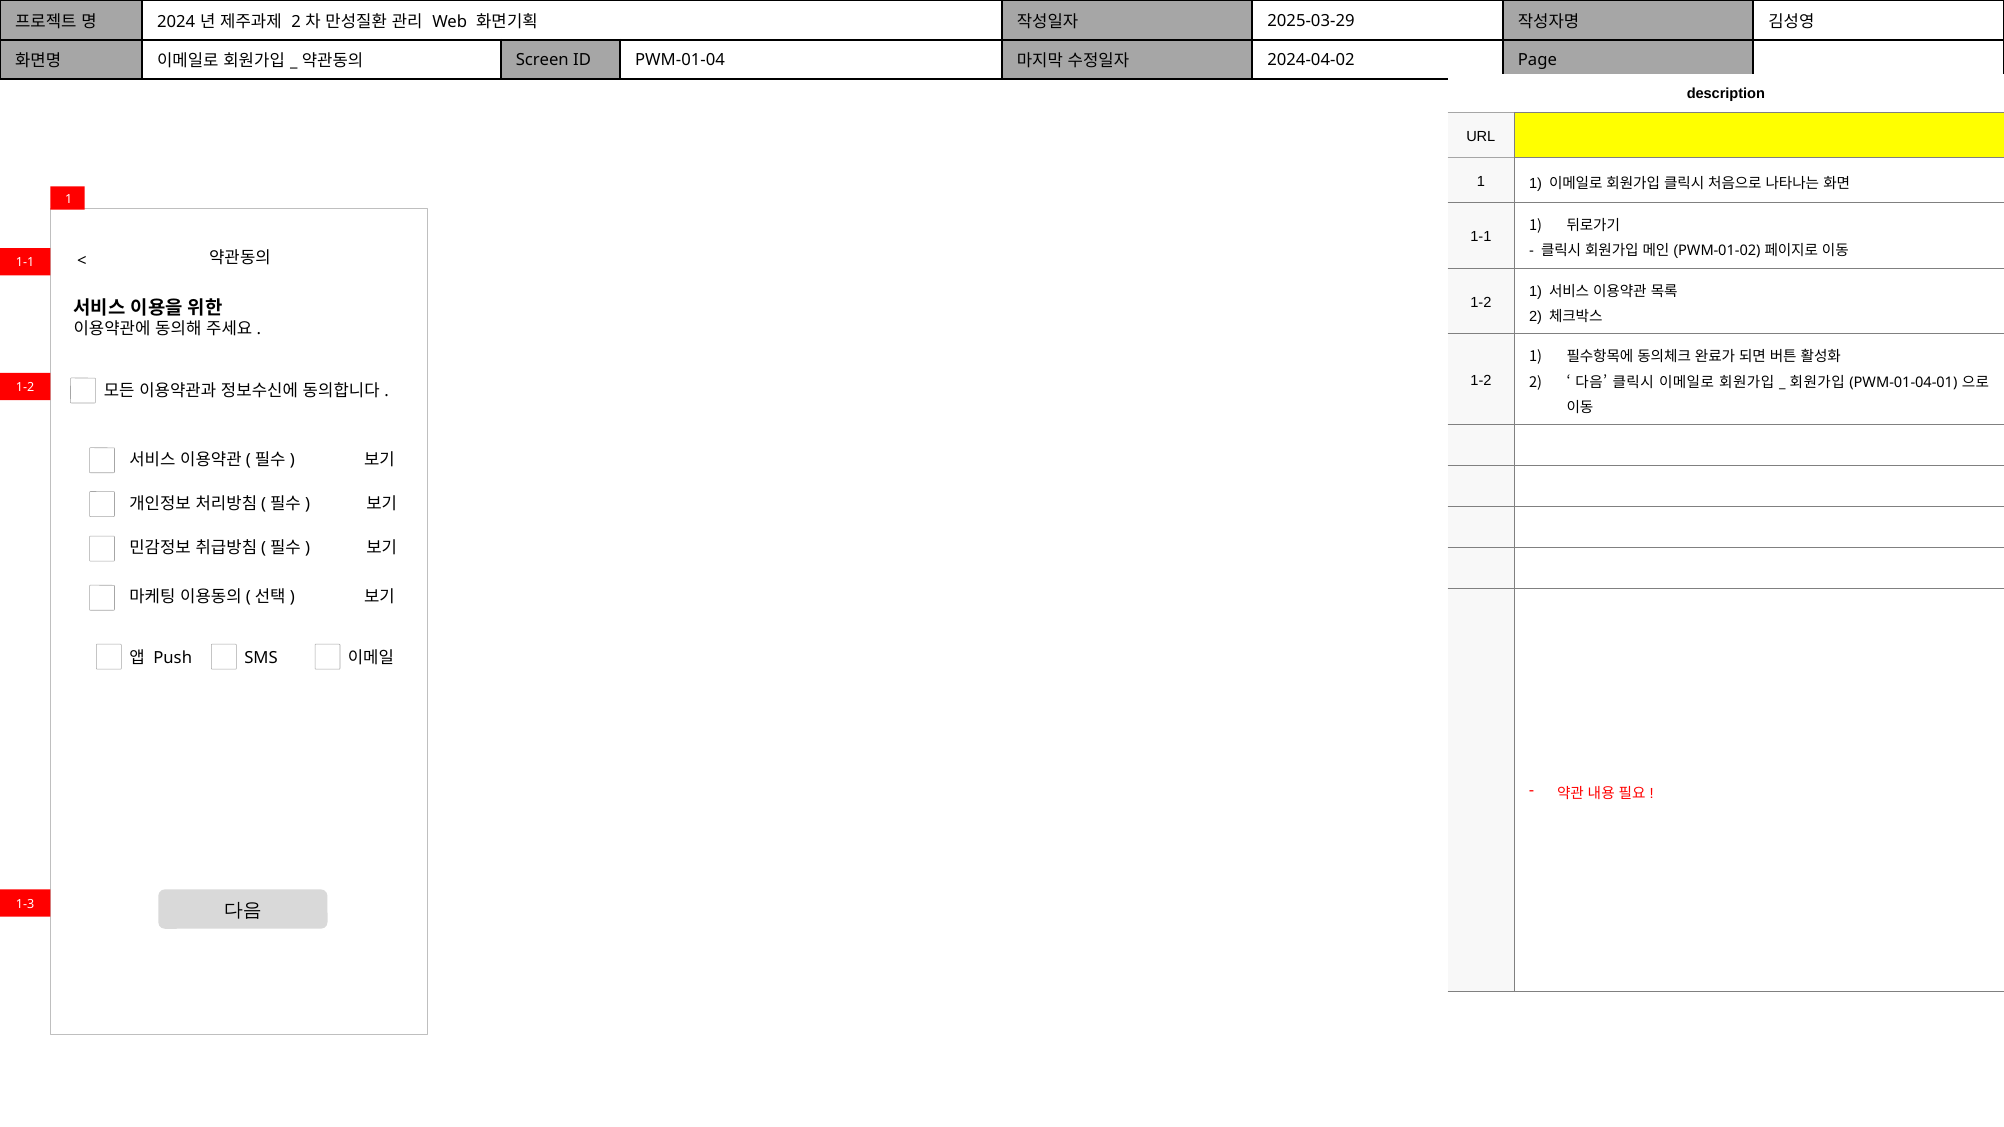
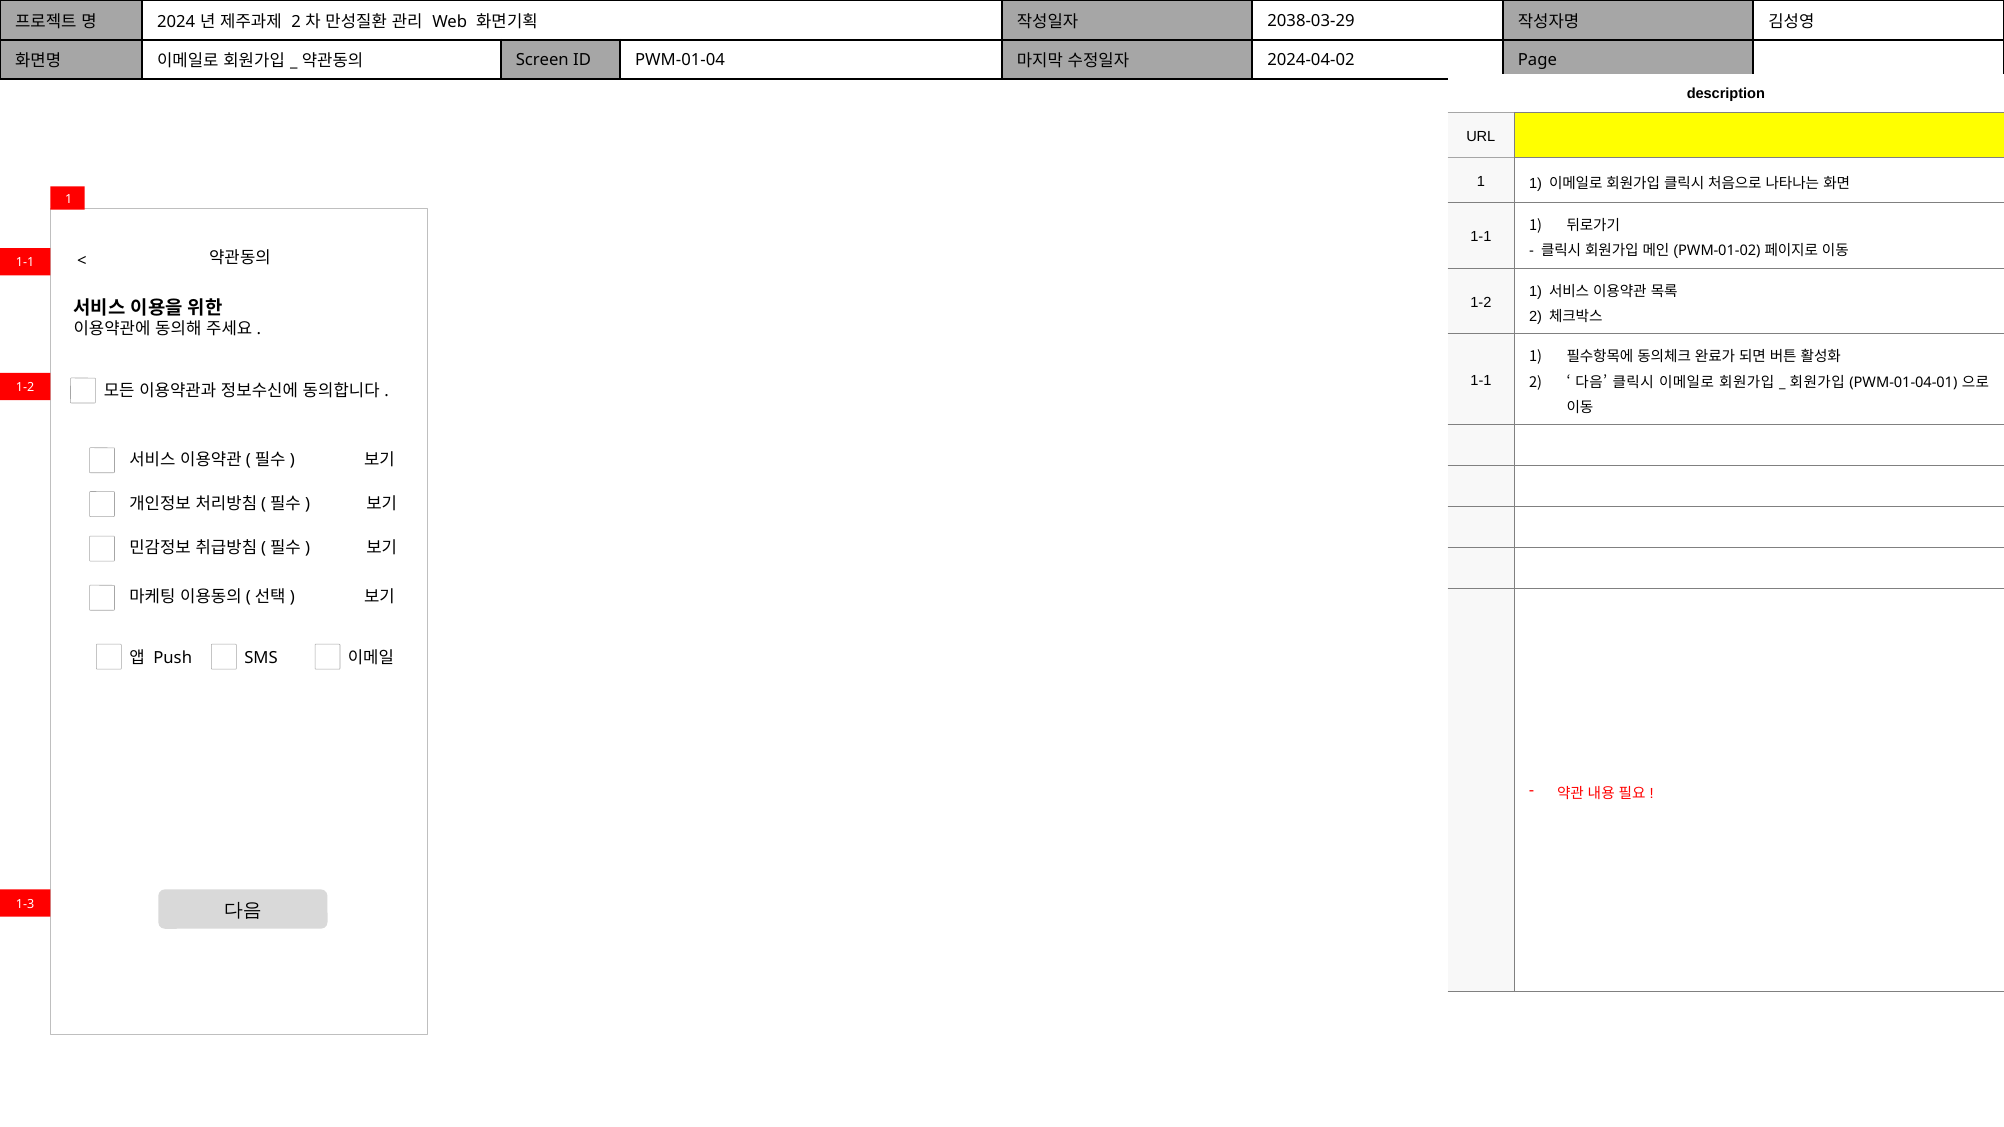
2025-03-29: 2025-03-29 -> 2038-03-29 (1311, 21)
1-2: 1-2 -> 1-1 (1481, 381)
